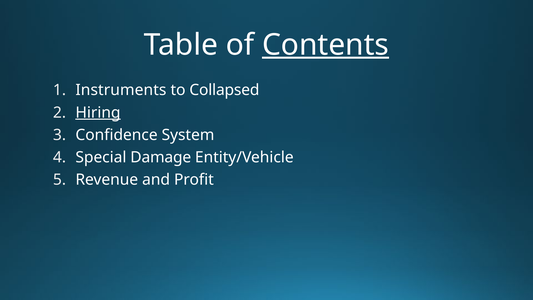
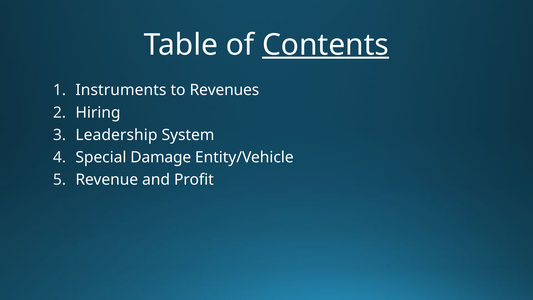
Collapsed: Collapsed -> Revenues (224, 90)
Hiring underline: present -> none (98, 112)
Confidence: Confidence -> Leadership (116, 135)
